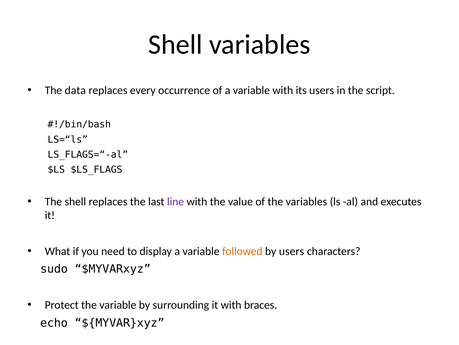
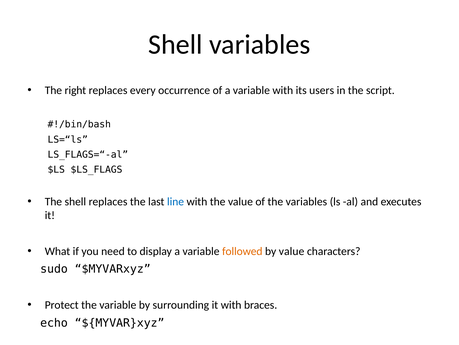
data: data -> right (75, 90)
line colour: purple -> blue (176, 201)
by users: users -> value (292, 251)
